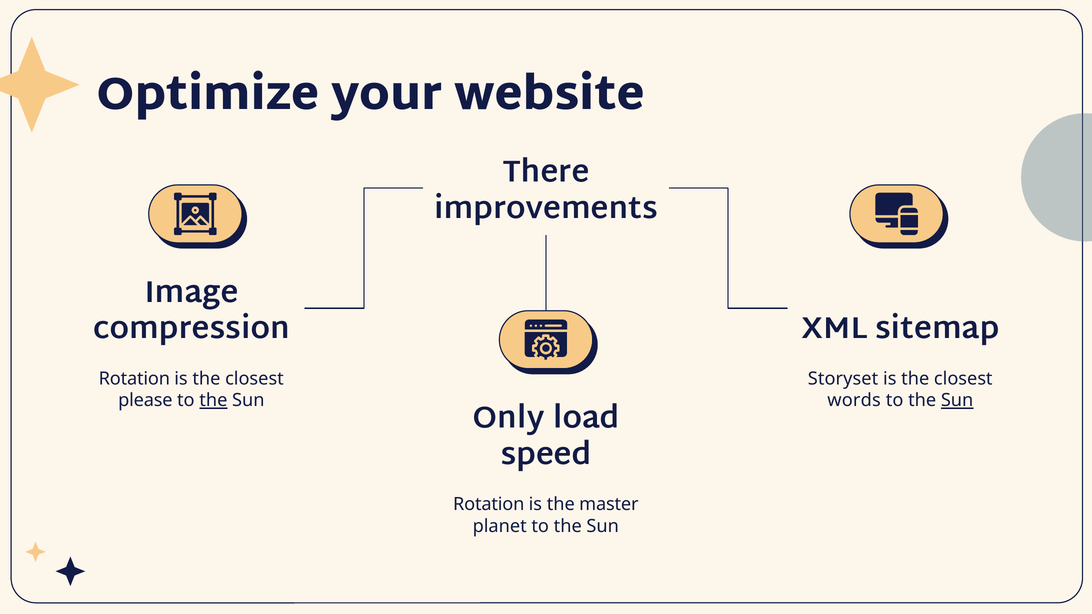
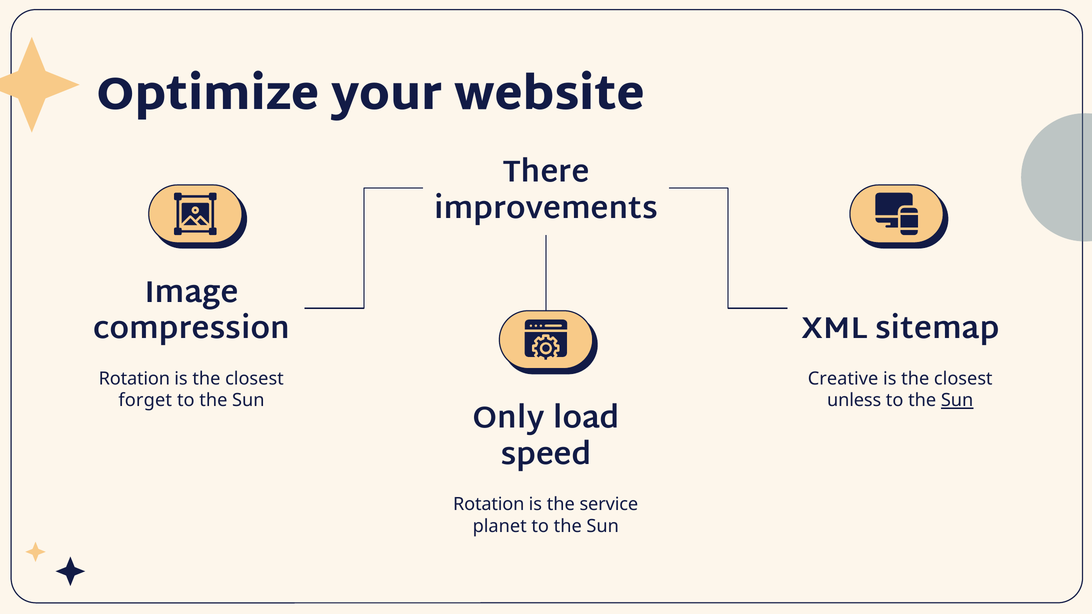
Storyset: Storyset -> Creative (843, 379)
please: please -> forget (145, 401)
the underline: present -> none (213, 401)
words: words -> unless (854, 401)
master: master -> service (609, 505)
